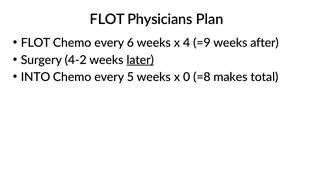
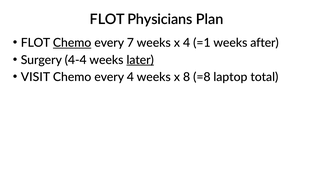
Chemo underline: none -> present (72, 43)
6: 6 -> 7 (130, 43)
=9: =9 -> =1 (202, 43)
4-2: 4-2 -> 4-4 (76, 60)
INTO: INTO -> VISIT (35, 77)
every 5: 5 -> 4 (130, 77)
0: 0 -> 8 (187, 77)
makes: makes -> laptop (230, 77)
